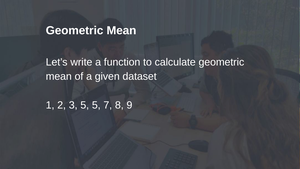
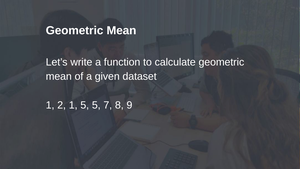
2 3: 3 -> 1 (73, 105)
